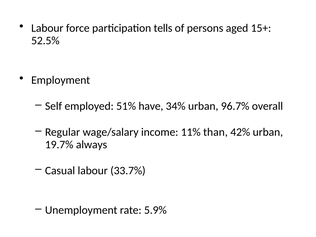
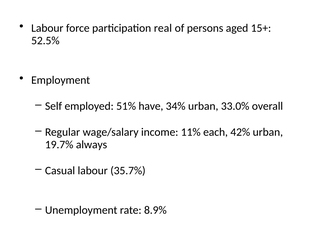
tells: tells -> real (163, 28)
96.7%: 96.7% -> 33.0% (235, 106)
than: than -> each (216, 132)
33.7%: 33.7% -> 35.7% (128, 171)
5.9%: 5.9% -> 8.9% (155, 210)
